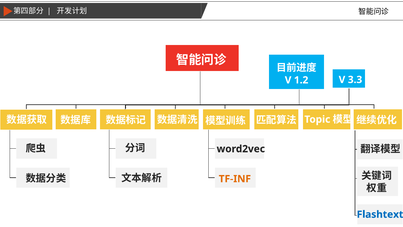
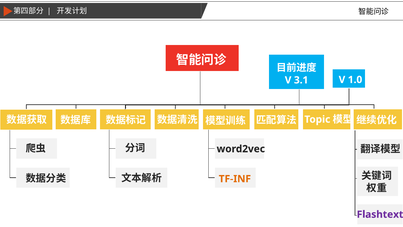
1.2: 1.2 -> 3.1 (301, 80)
3.3: 3.3 -> 1.0 (355, 80)
Flashtext colour: blue -> purple (380, 214)
